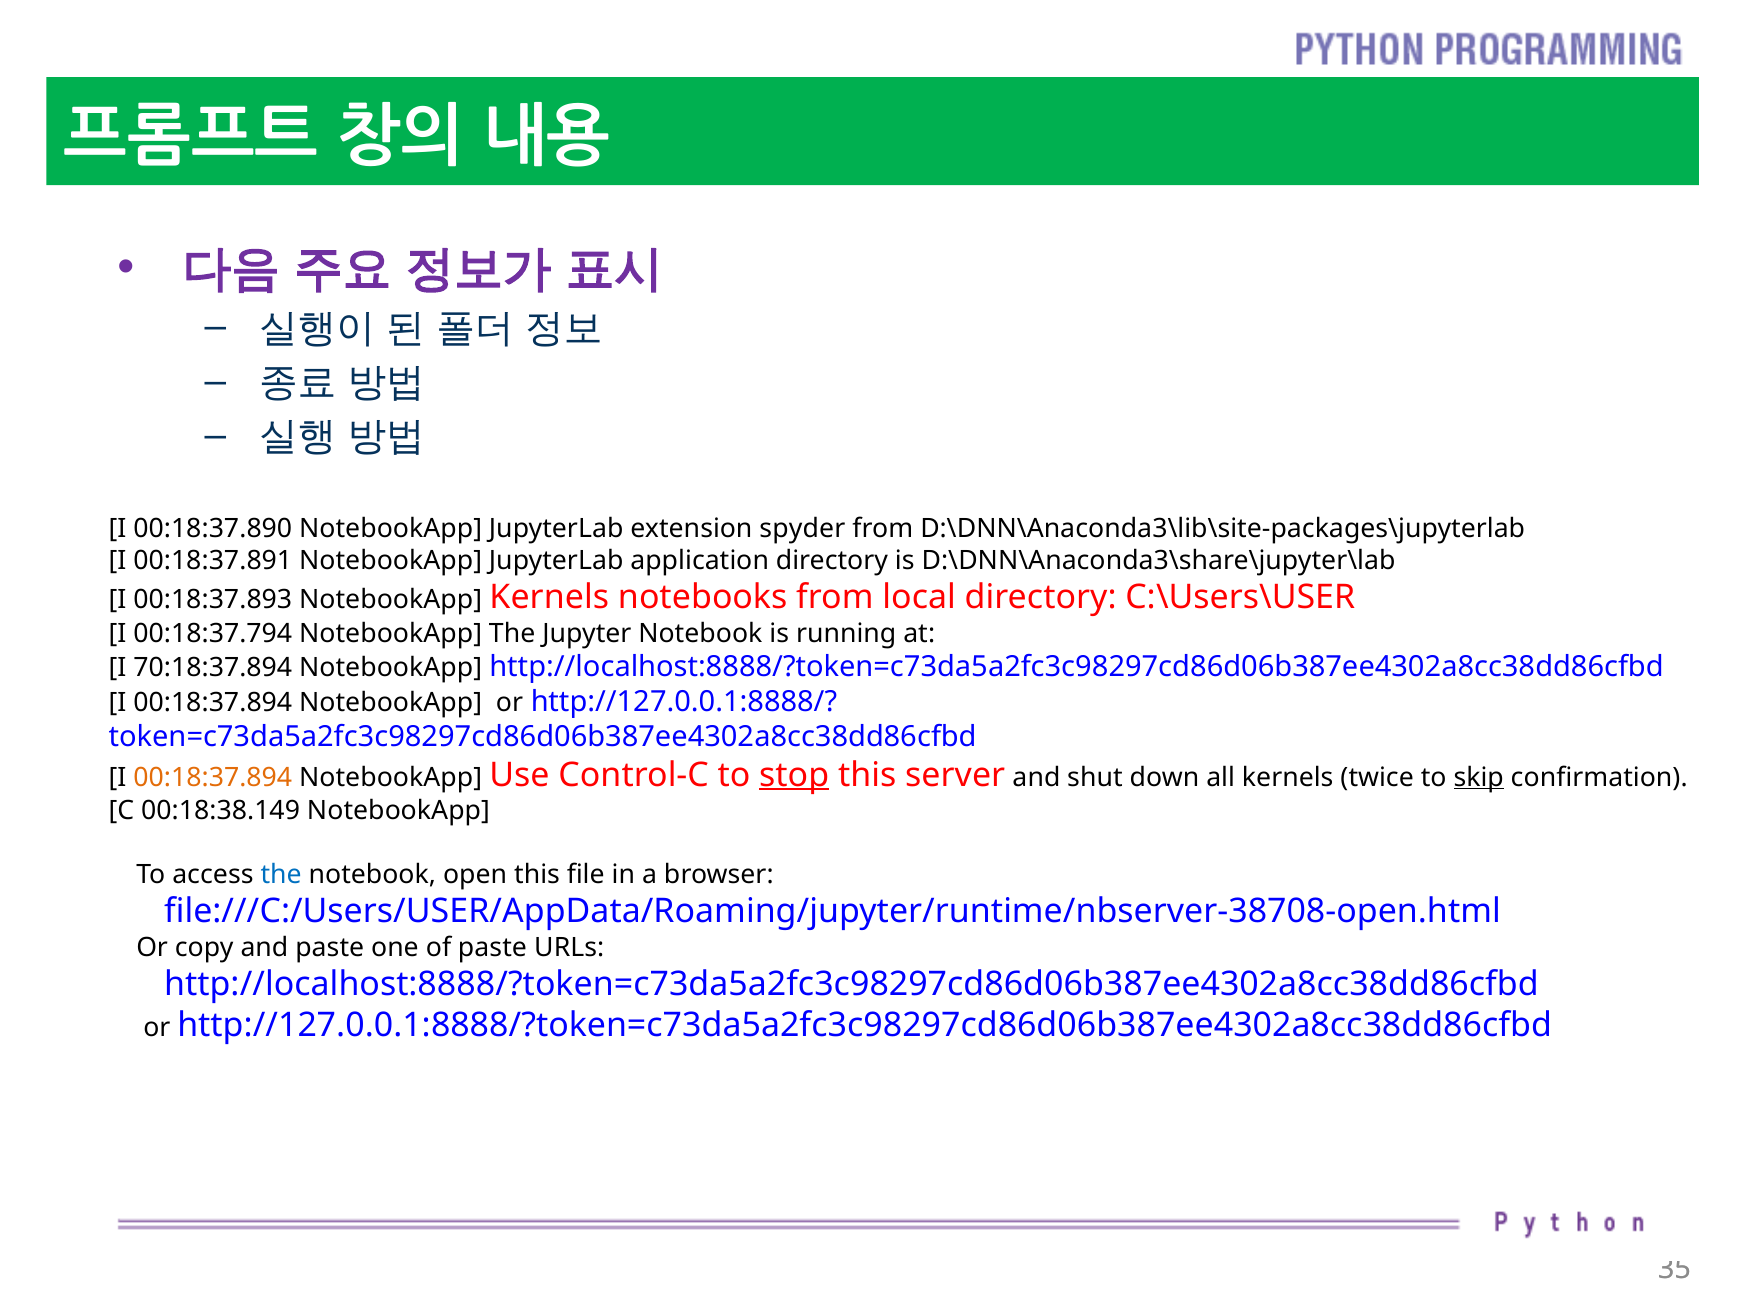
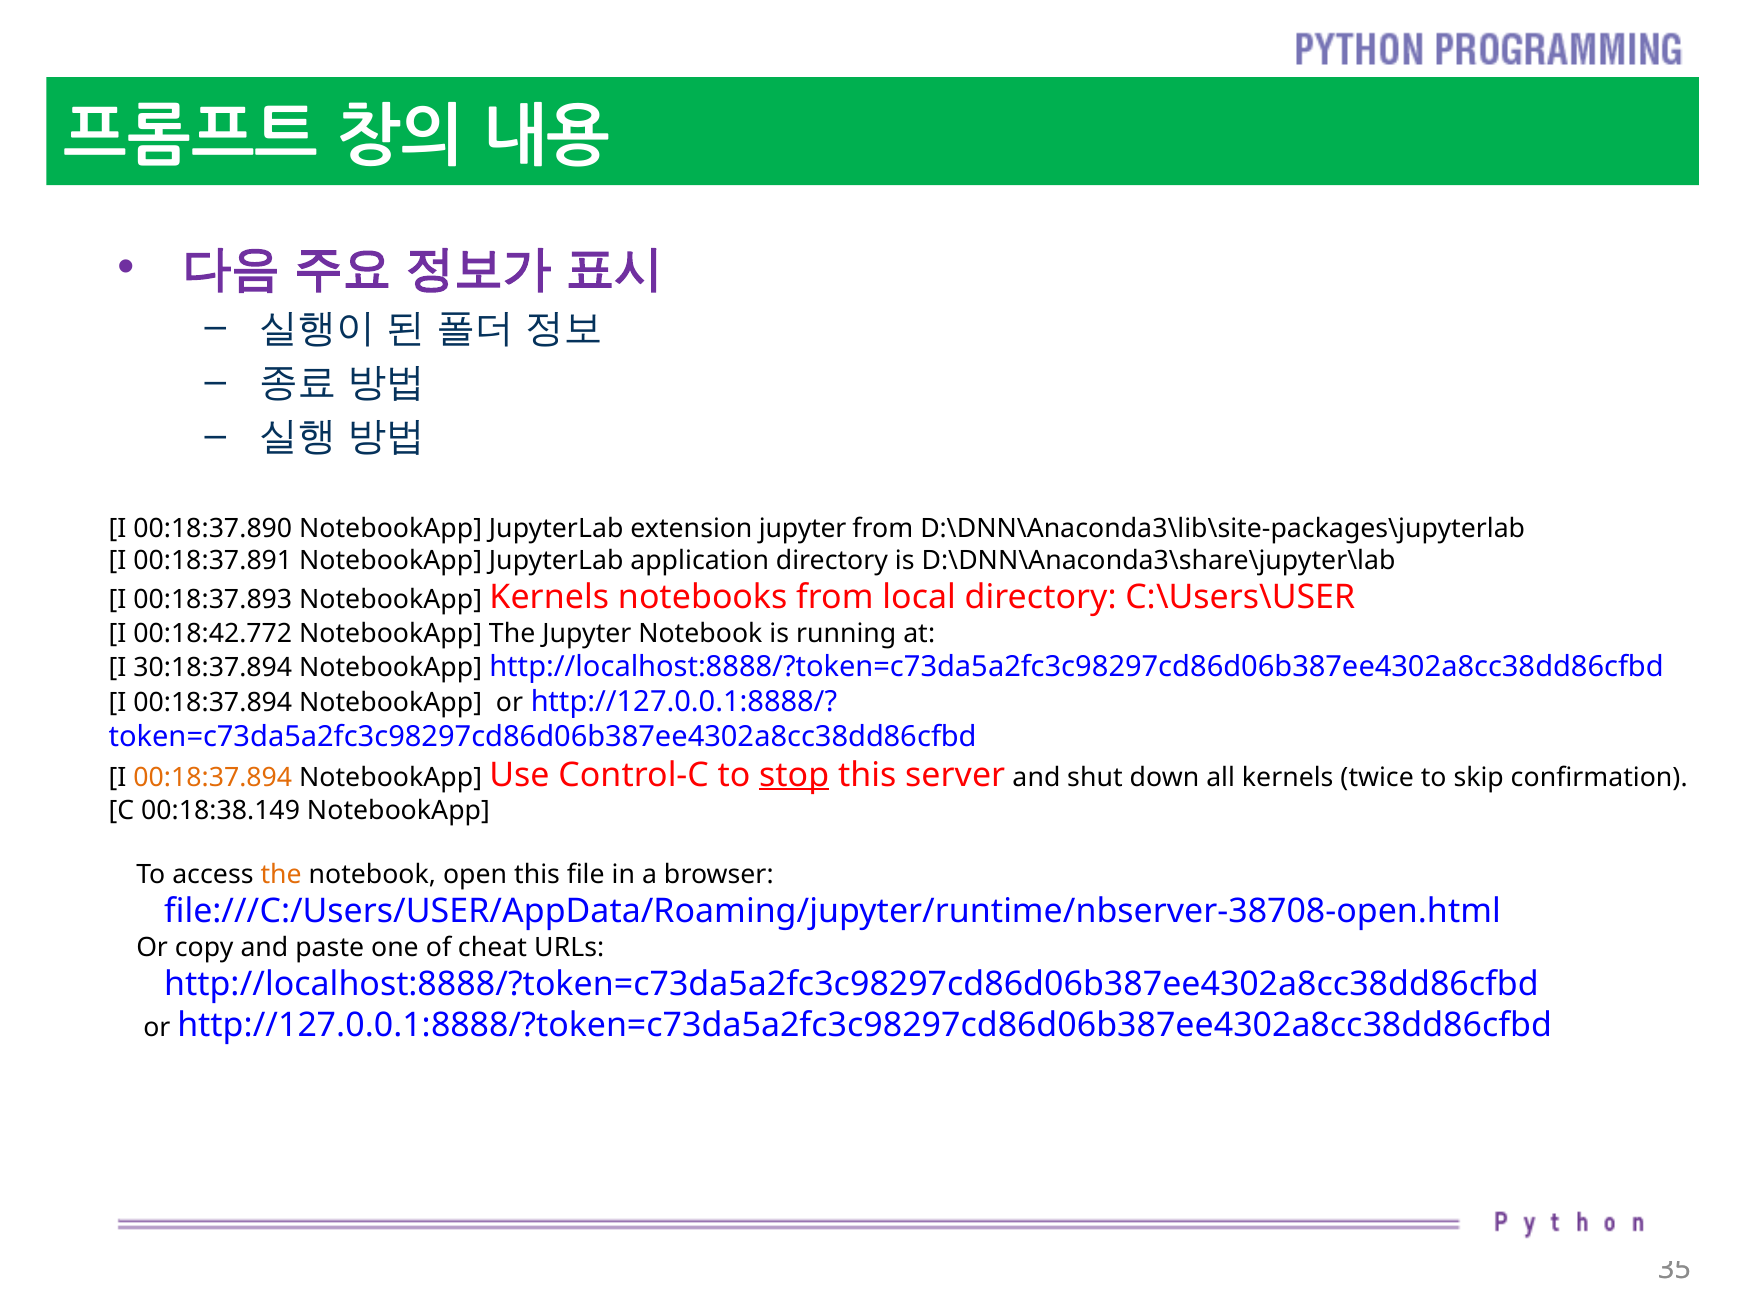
extension spyder: spyder -> jupyter (803, 529)
00:18:37.794: 00:18:37.794 -> 00:18:42.772 (213, 633)
70:18:37.894: 70:18:37.894 -> 30:18:37.894 (213, 668)
skip underline: present -> none (1479, 777)
the colour: blue -> orange (281, 875)
of paste: paste -> cheat (492, 947)
